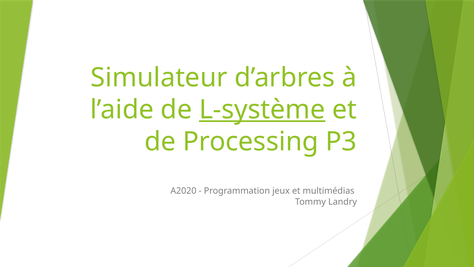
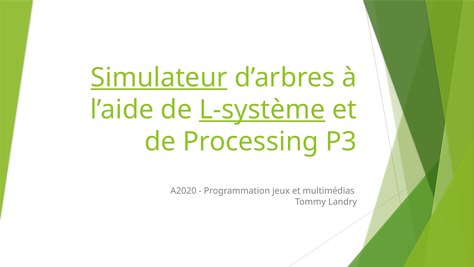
Simulateur underline: none -> present (159, 78)
